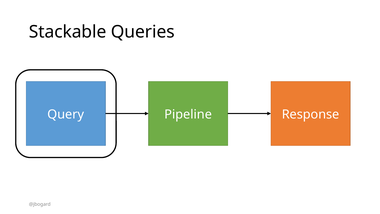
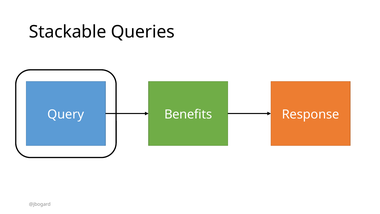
Pipeline: Pipeline -> Benefits (188, 114)
